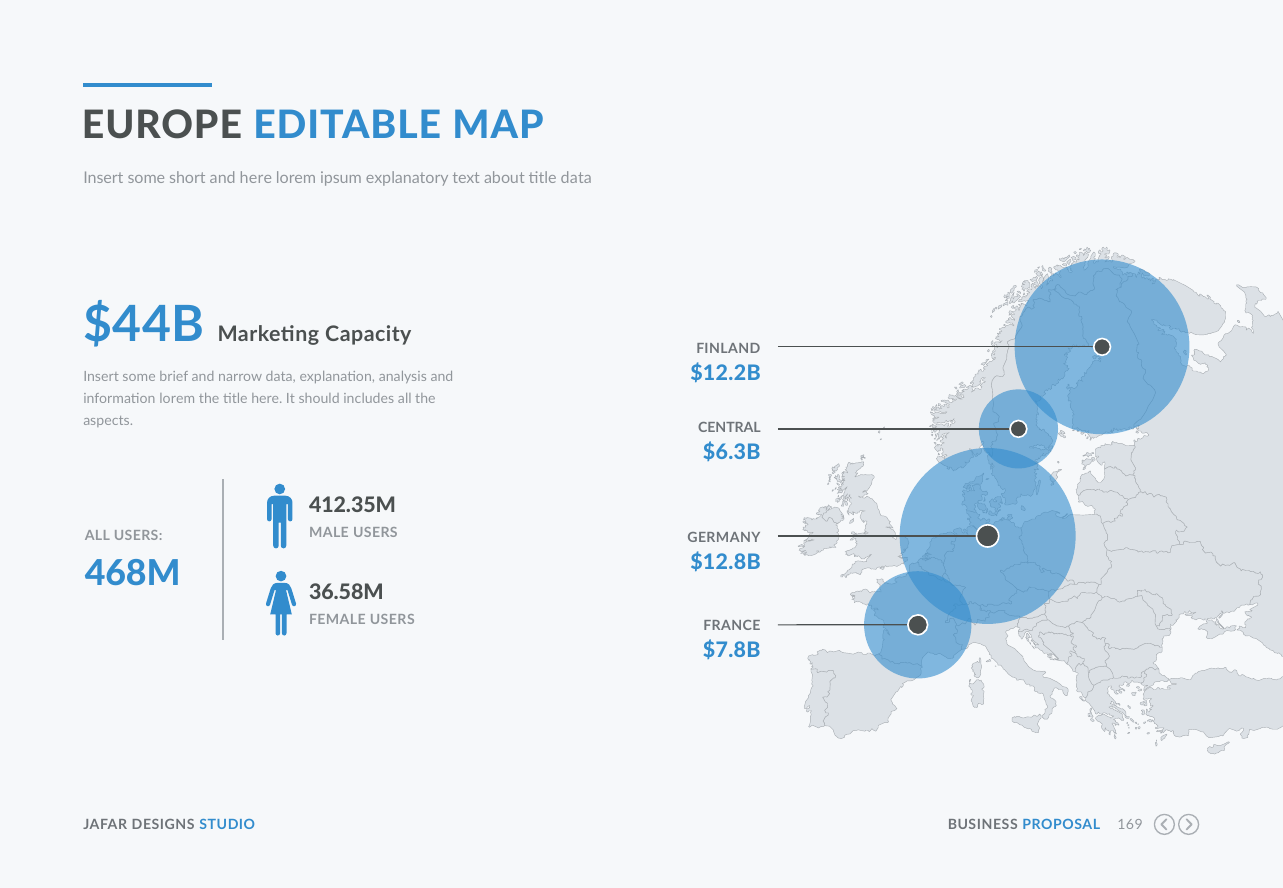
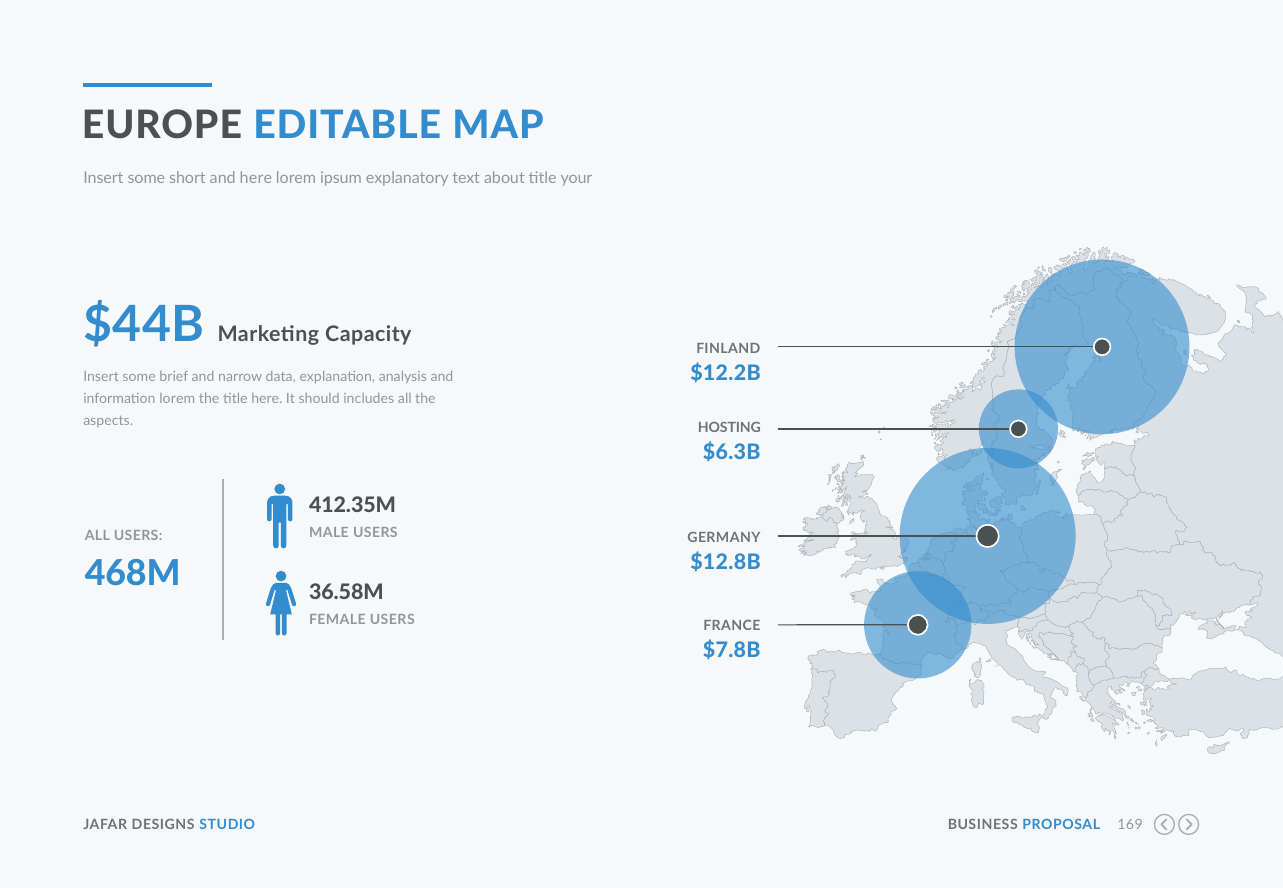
title data: data -> your (576, 178)
CENTRAL: CENTRAL -> HOSTING (729, 428)
